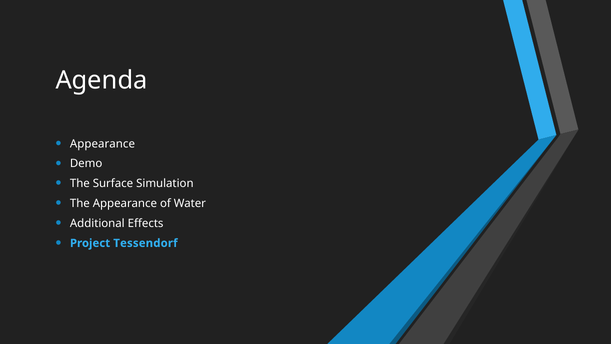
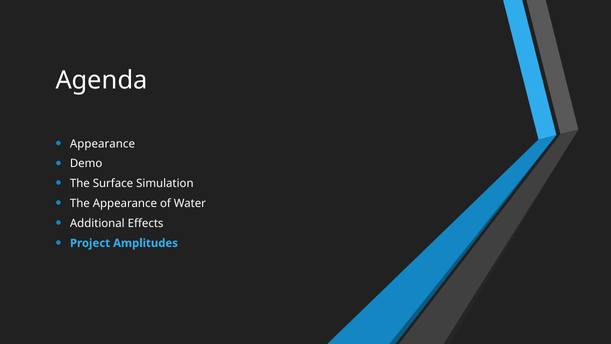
Tessendorf: Tessendorf -> Amplitudes (146, 243)
